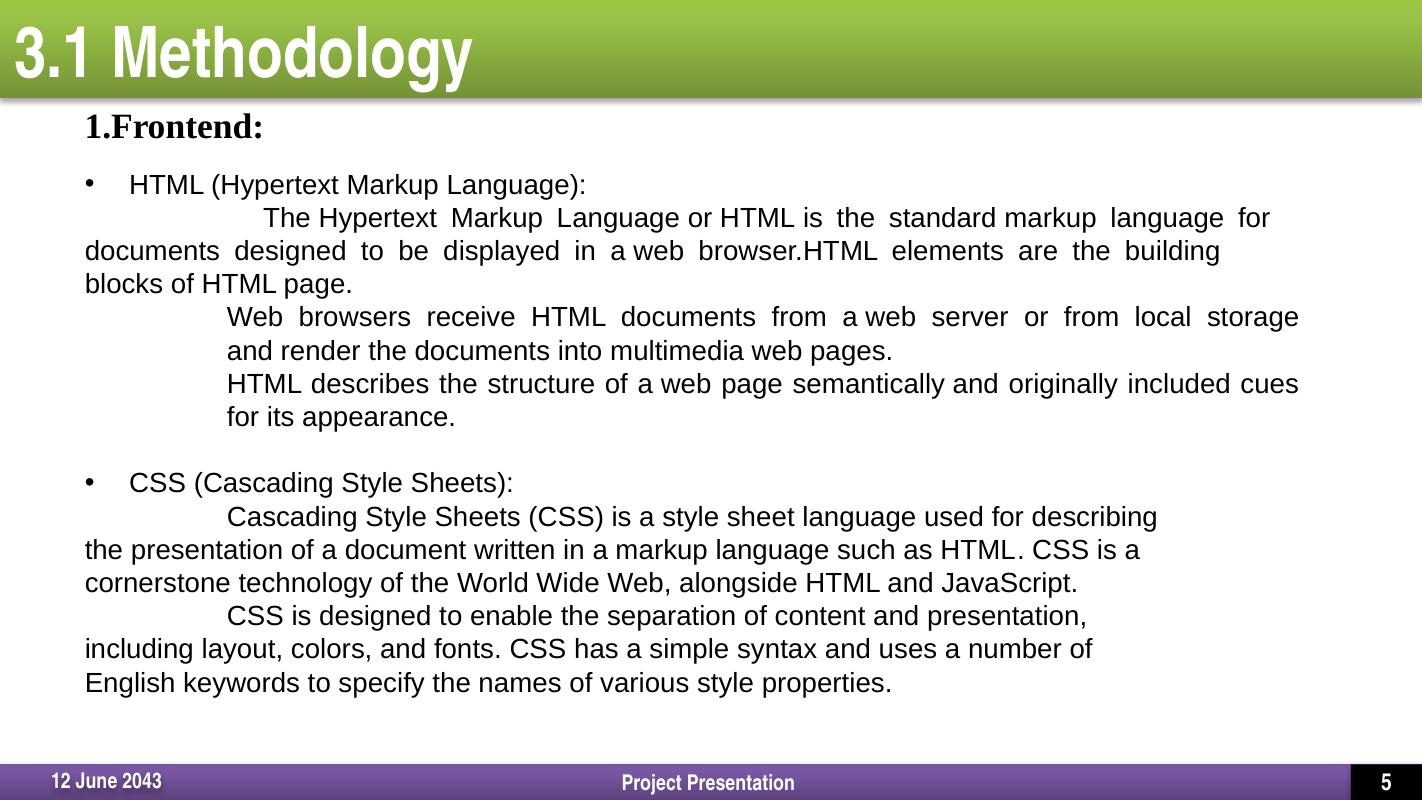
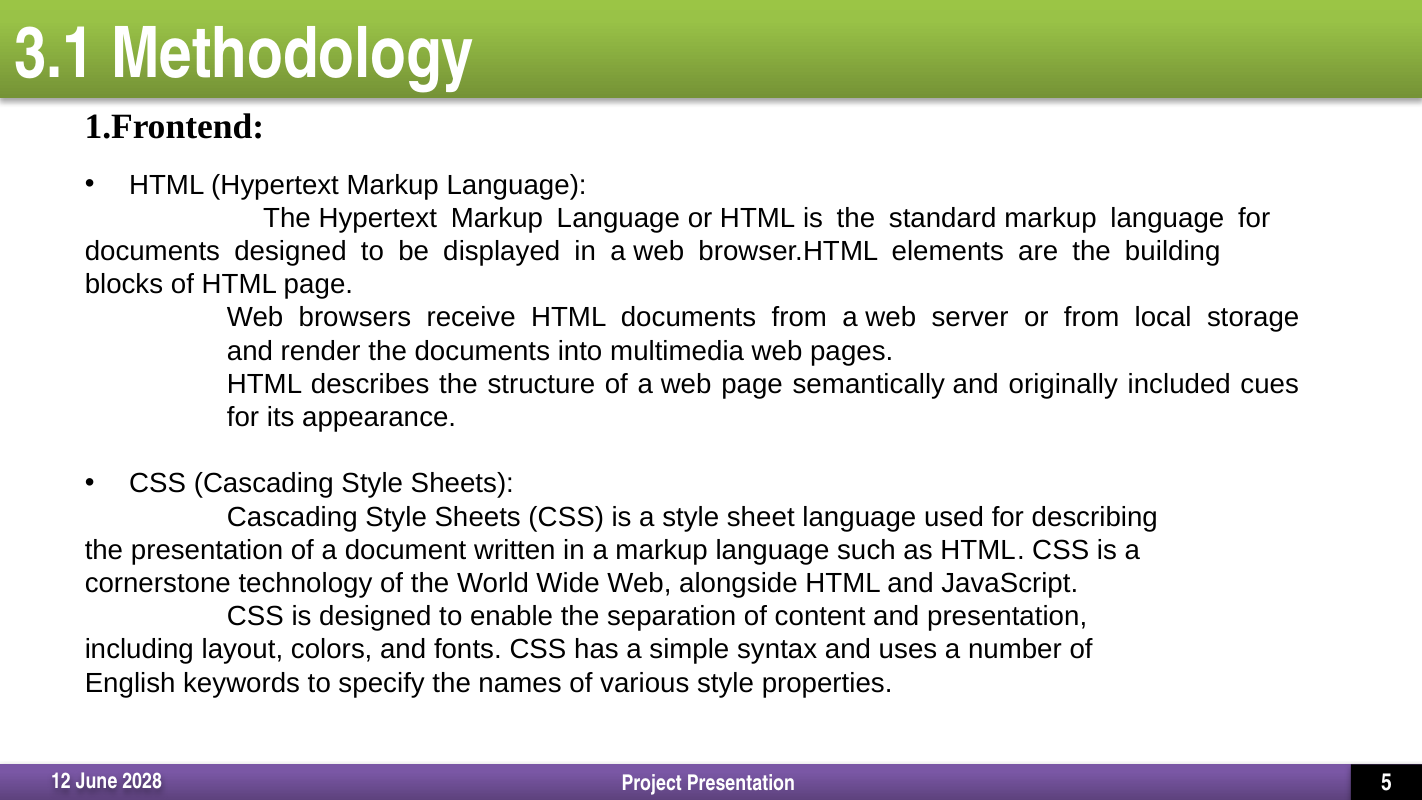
2043: 2043 -> 2028 (142, 781)
